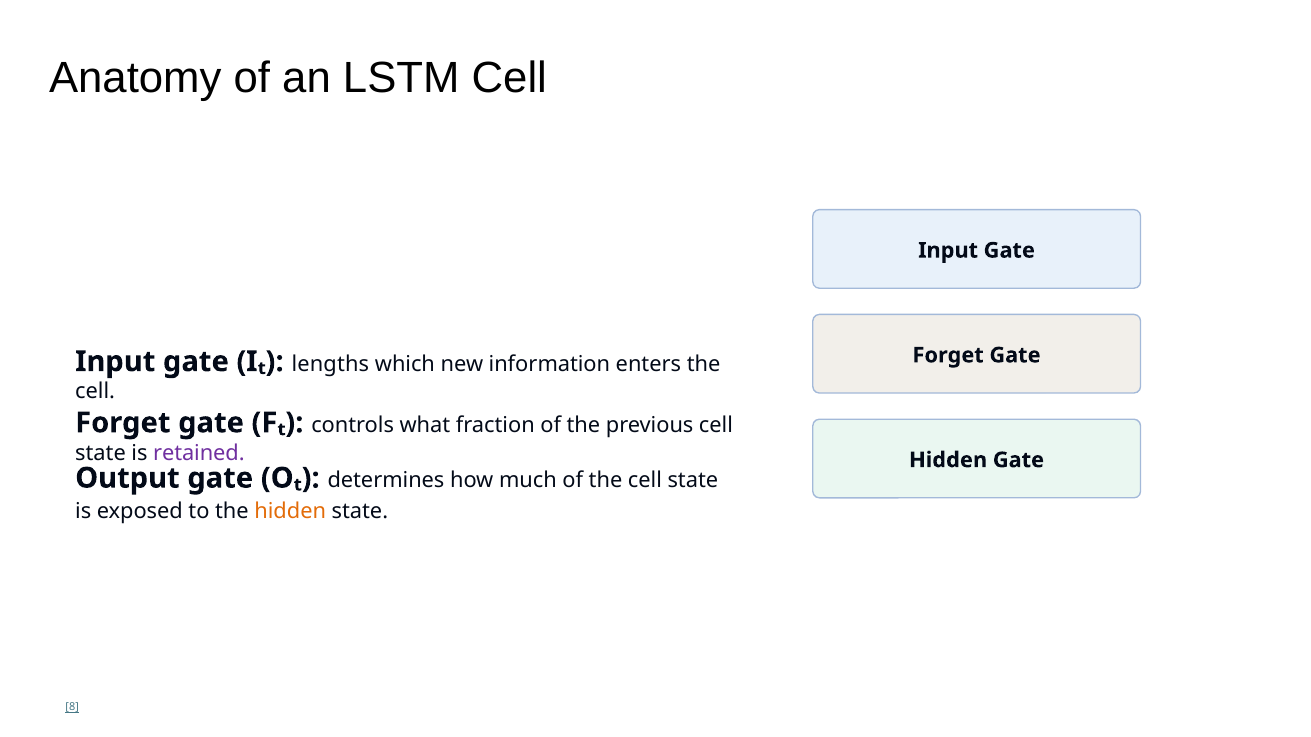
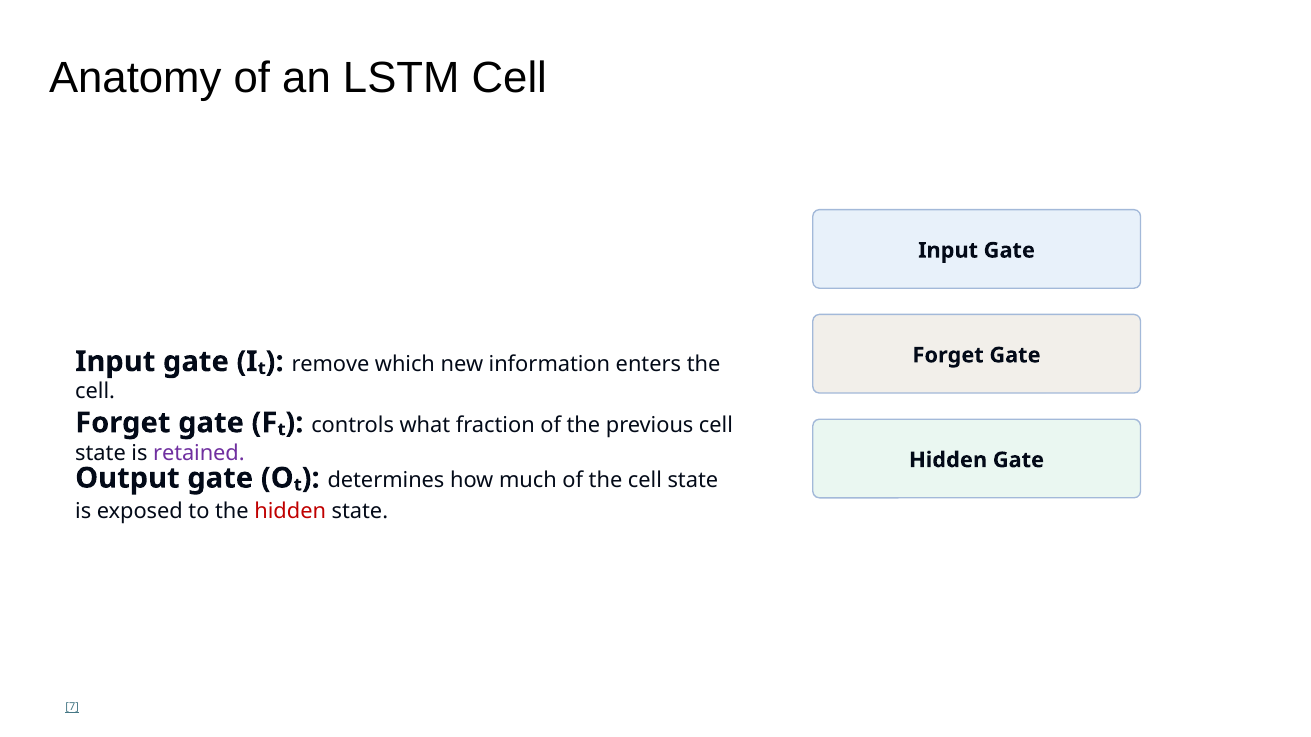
lengths: lengths -> remove (330, 364)
hidden colour: orange -> red (290, 511)
8: 8 -> 7 (72, 708)
